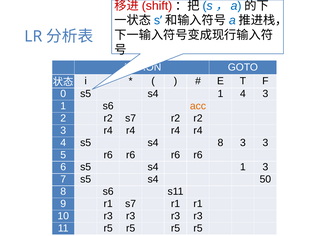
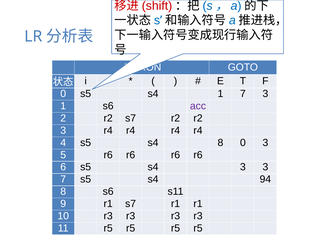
1 4: 4 -> 7 (243, 94)
acc colour: orange -> purple (198, 106)
8 3: 3 -> 0 (243, 142)
6 s5 s4 1: 1 -> 3 (243, 167)
50: 50 -> 94 (265, 179)
